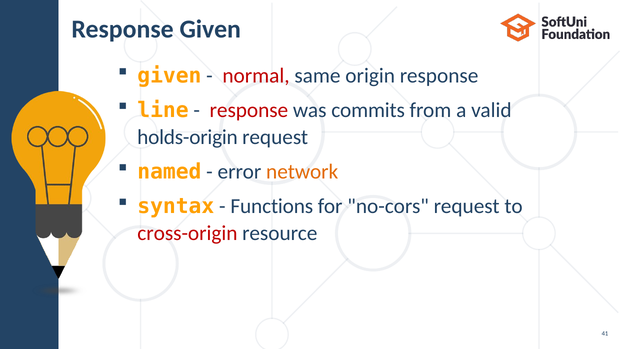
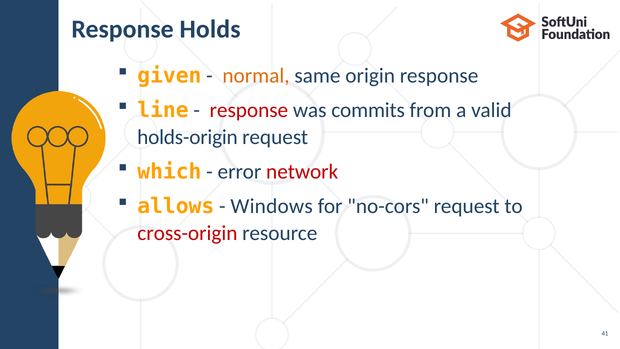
Response Given: Given -> Holds (210, 29)
normal colour: red -> orange (256, 76)
named: named -> which (169, 172)
network colour: orange -> red (302, 172)
syntax: syntax -> allows (176, 206)
Functions: Functions -> Windows (272, 206)
